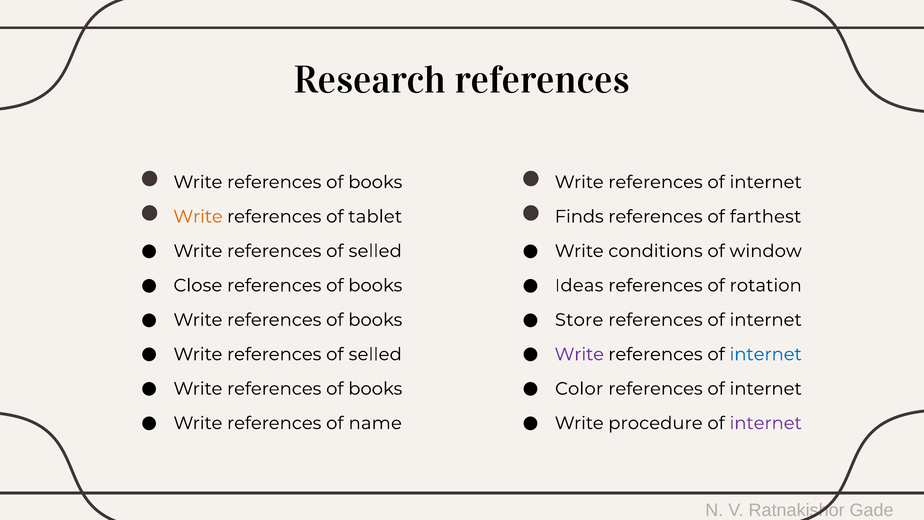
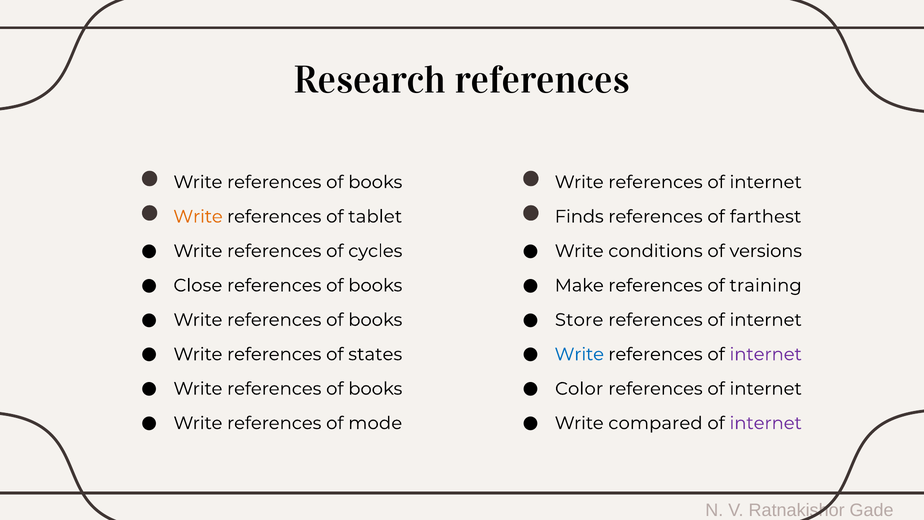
selled: selled -> cycles (375, 251)
window: window -> versions (766, 251)
Ideas: Ideas -> Make (579, 285)
rotation: rotation -> training (766, 285)
selled: selled -> states (375, 354)
Write colour: purple -> blue (579, 354)
internet colour: blue -> purple (766, 354)
name: name -> mode (375, 423)
procedure: procedure -> compared (655, 423)
